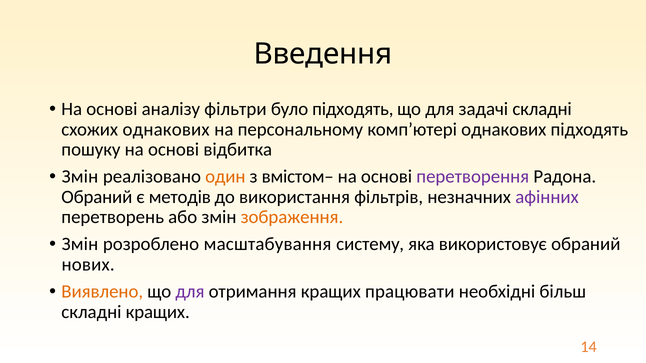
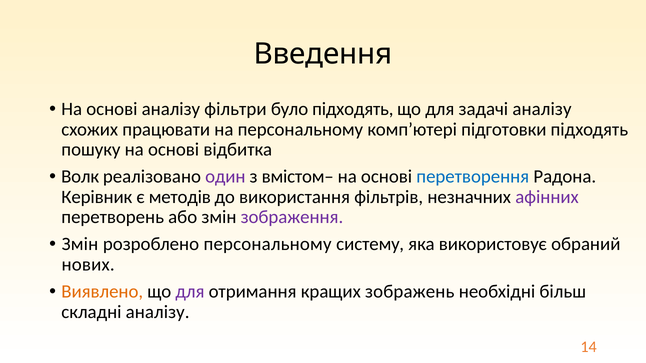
задачі складні: складні -> аналізу (542, 109)
схожих однакових: однакових -> працювати (166, 129)
комп’ютері однакових: однакових -> підготовки (504, 129)
Змін: Змін -> Волк (80, 177)
один colour: orange -> purple (225, 177)
перетворення colour: purple -> blue (473, 177)
Обраний: Обраний -> Керівник (97, 197)
зображення colour: orange -> purple (292, 217)
розроблено масштабування: масштабування -> персональному (268, 245)
працювати: працювати -> зображень (410, 292)
складні кращих: кращих -> аналізу (158, 312)
